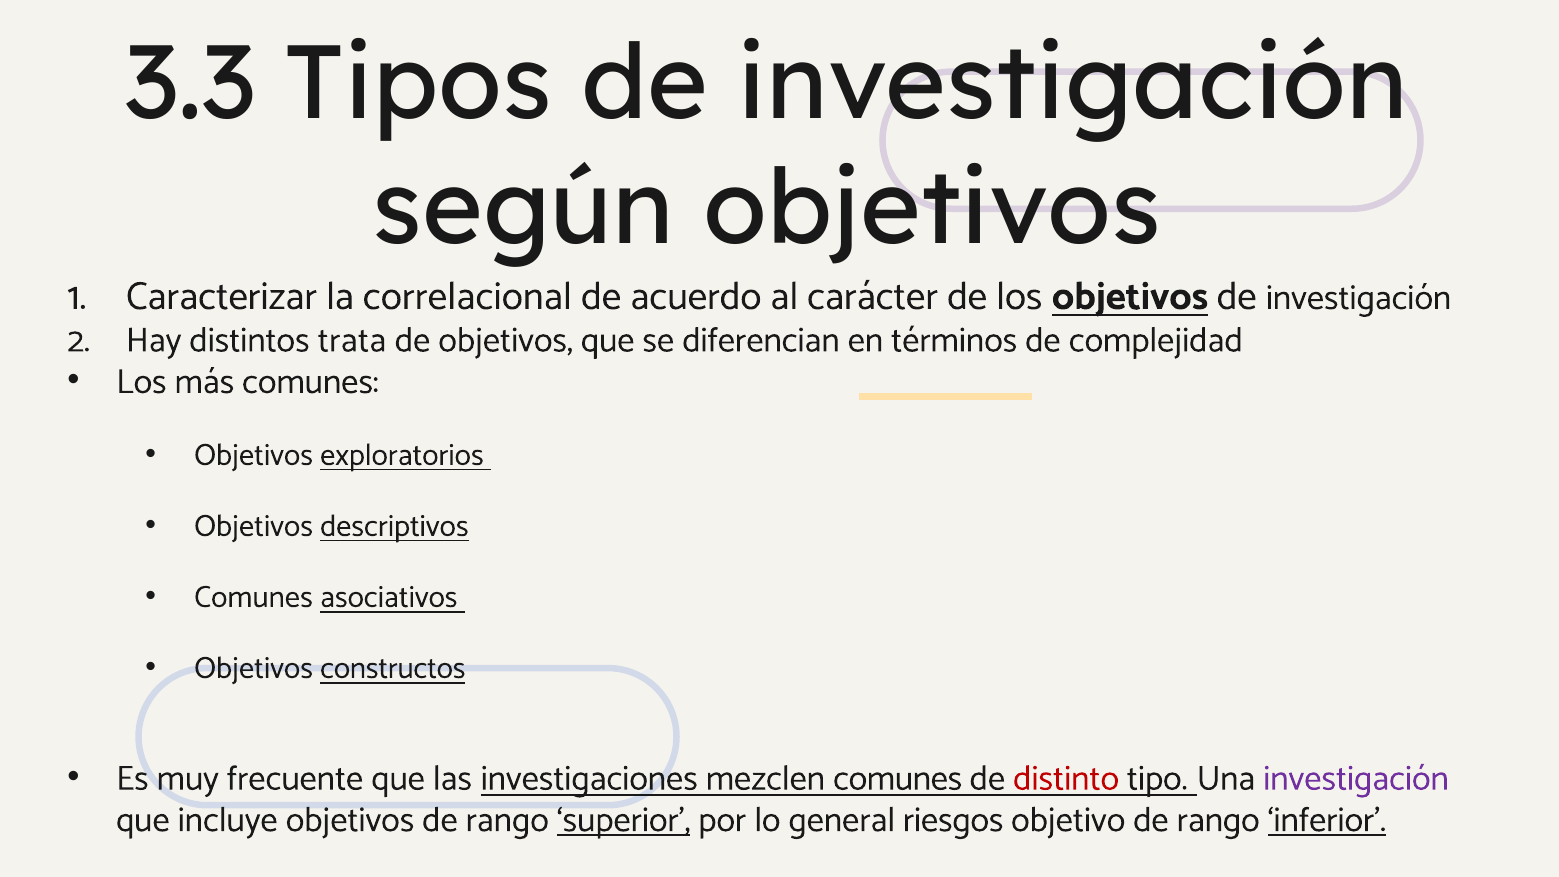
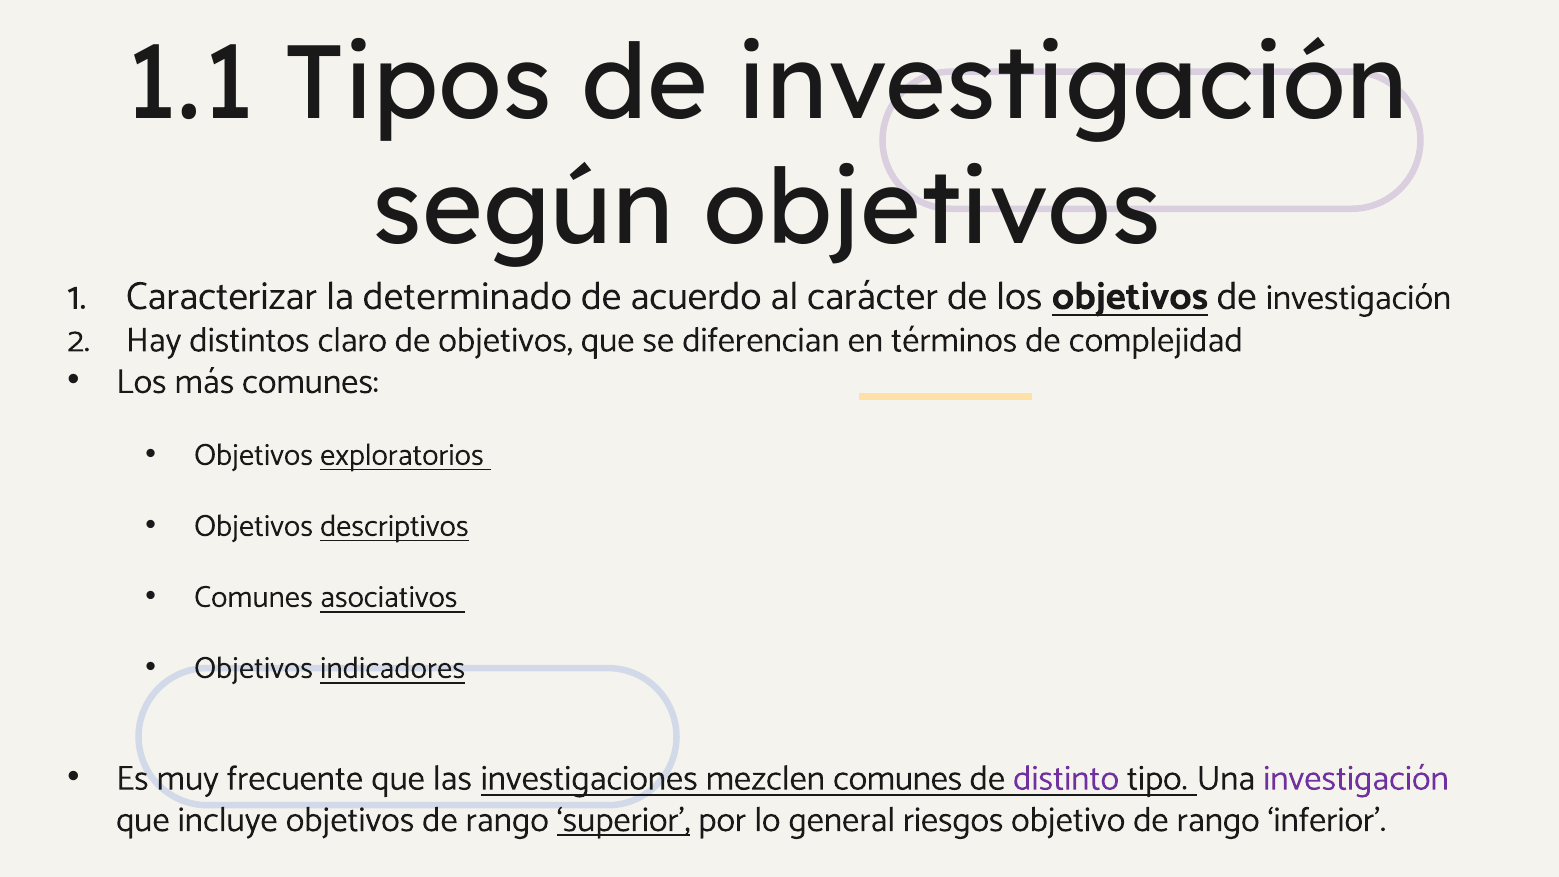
3.3: 3.3 -> 1.1 (190, 84)
correlacional: correlacional -> determinado (467, 296)
trata: trata -> claro (352, 340)
constructos: constructos -> indicadores (393, 668)
distinto colour: red -> purple (1066, 778)
inferior underline: present -> none (1327, 820)
